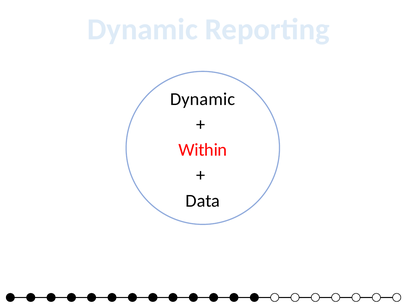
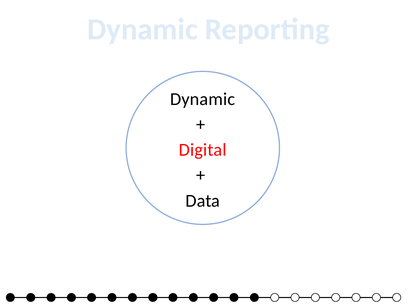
Within: Within -> Digital (203, 150)
